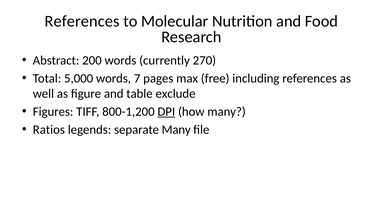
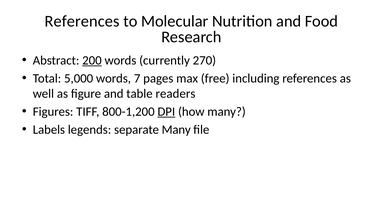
200 underline: none -> present (92, 60)
exclude: exclude -> readers (175, 93)
Ratios: Ratios -> Labels (49, 129)
